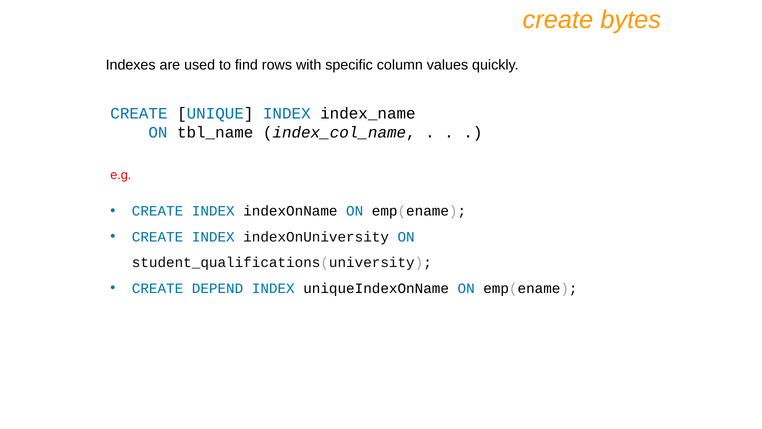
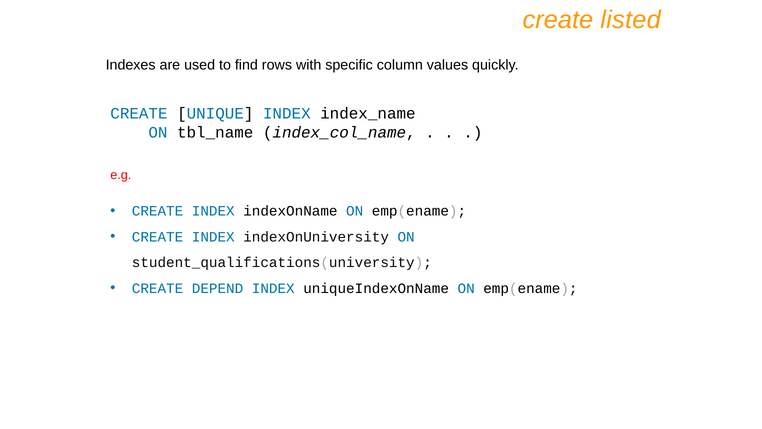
bytes: bytes -> listed (631, 20)
